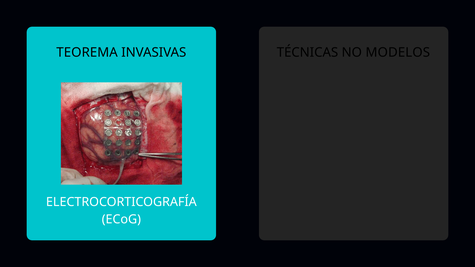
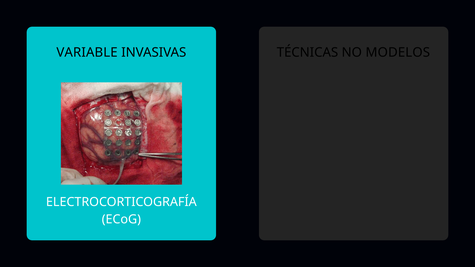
TEOREMA: TEOREMA -> VARIABLE (87, 53)
